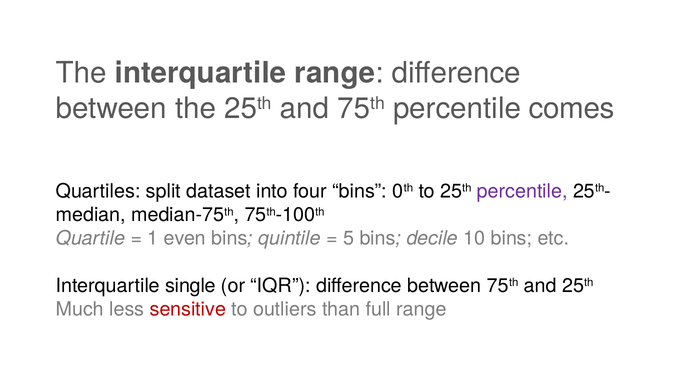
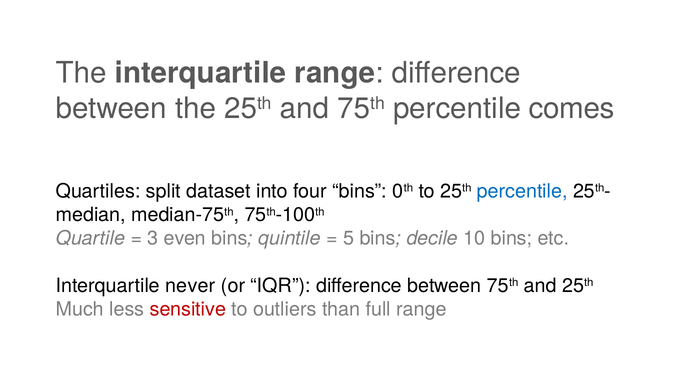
percentile colour: purple -> blue (522, 191)
1: 1 -> 3 (153, 239)
single: single -> never (190, 286)
